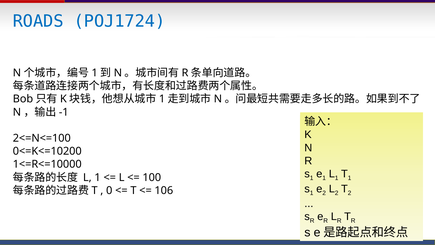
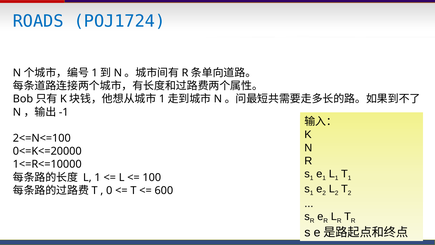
0<=K<=10200: 0<=K<=10200 -> 0<=K<=20000 (47, 151)
106: 106 -> 600 (164, 190)
